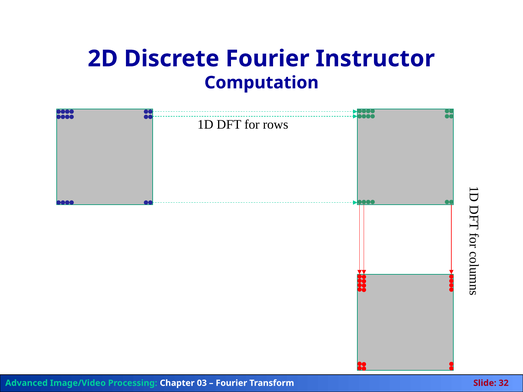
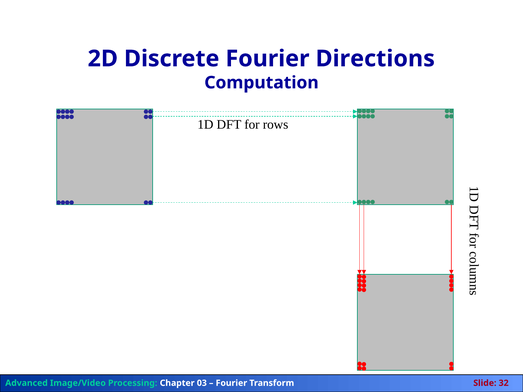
Instructor: Instructor -> Directions (375, 59)
